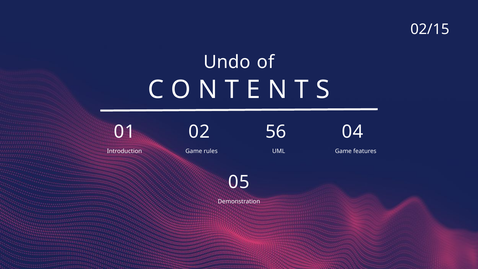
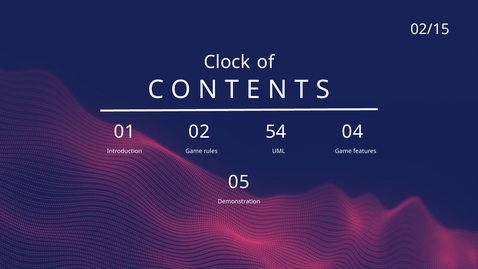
Undo: Undo -> Clock (227, 62)
56: 56 -> 54 (276, 132)
